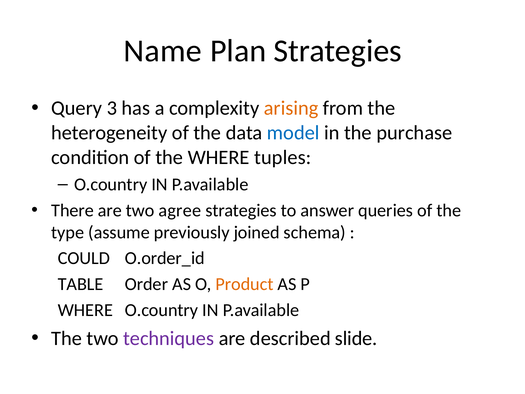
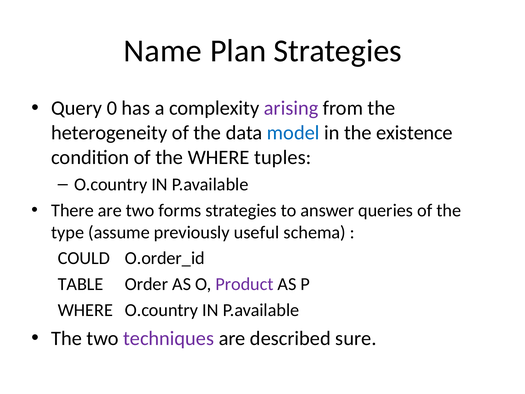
3: 3 -> 0 (112, 108)
arising colour: orange -> purple (291, 108)
purchase: purchase -> existence (414, 133)
agree: agree -> forms (180, 210)
joined: joined -> useful (257, 232)
Product colour: orange -> purple (244, 284)
slide: slide -> sure (356, 338)
